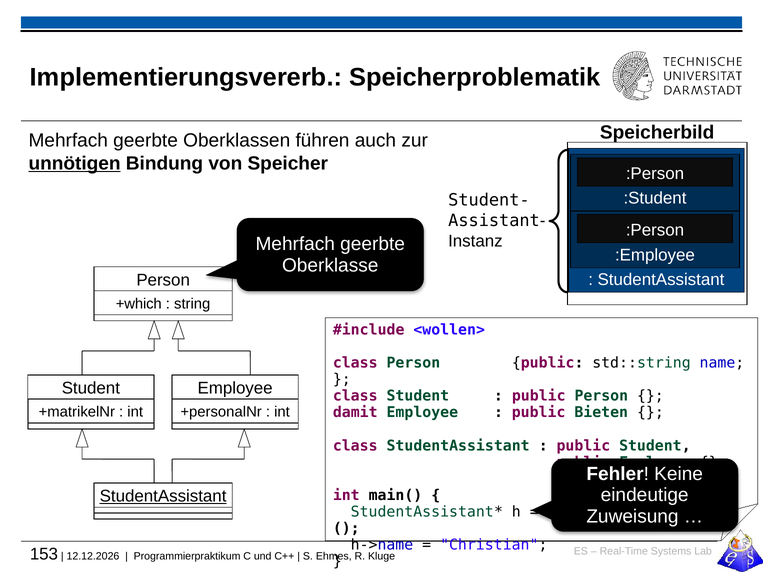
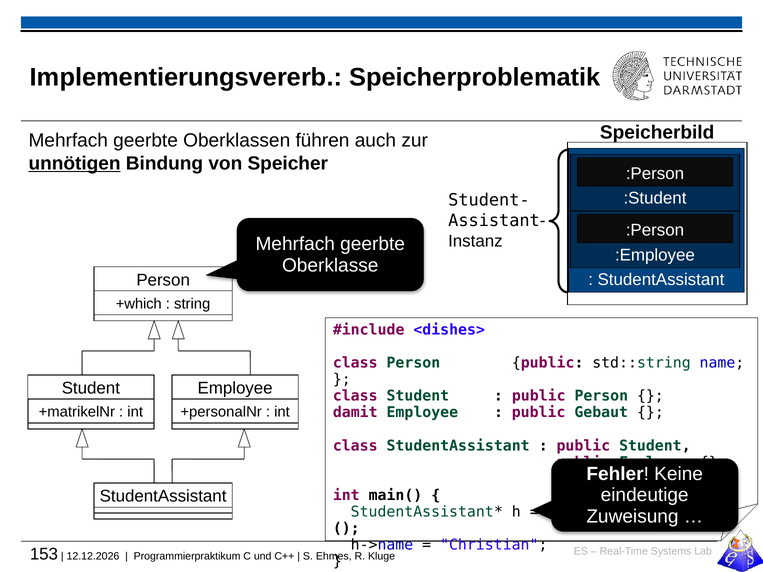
<wollen>: <wollen> -> <dishes> (449, 330)
Bieten: Bieten -> Gebaut (601, 413)
StudentAssistant underline: present -> none (163, 497)
